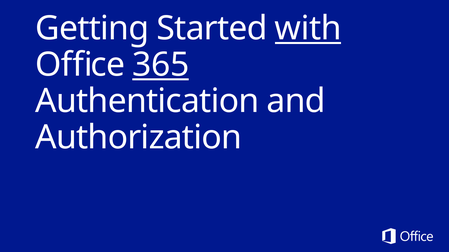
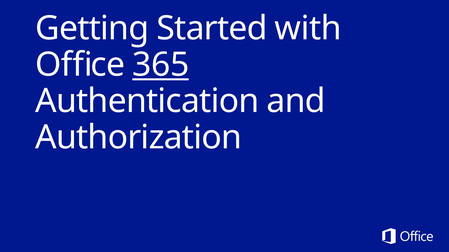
with underline: present -> none (308, 29)
